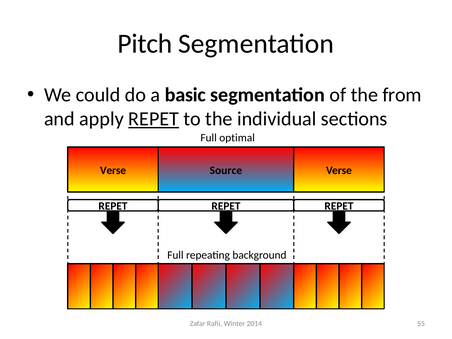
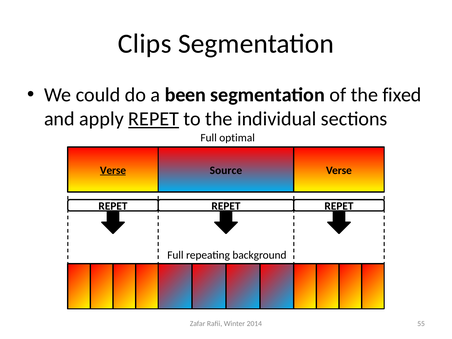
Pitch: Pitch -> Clips (145, 44)
basic: basic -> been (185, 95)
from: from -> fixed (402, 95)
Verse underline: none -> present (113, 170)
